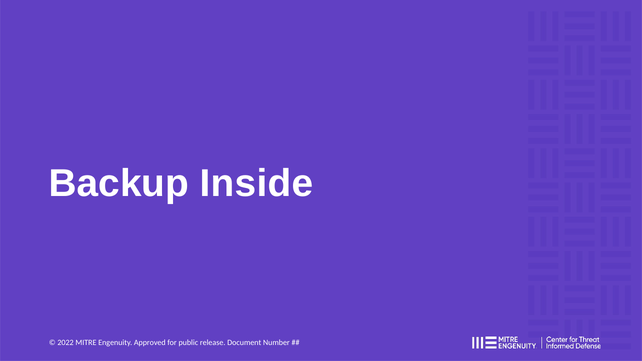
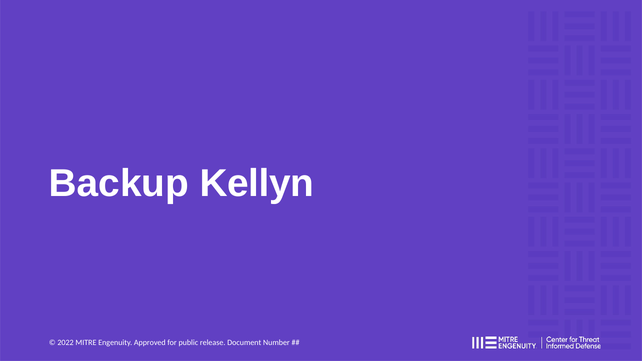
Inside: Inside -> Kellyn (257, 183)
